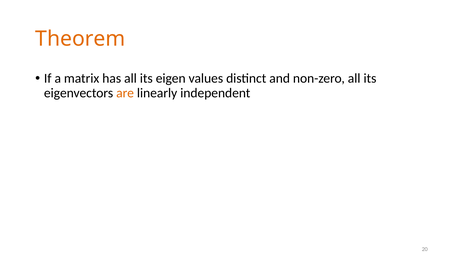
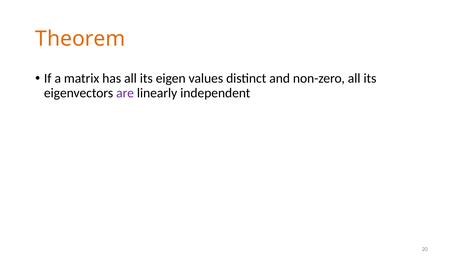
are colour: orange -> purple (125, 93)
